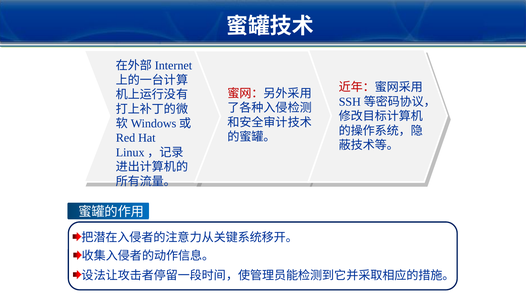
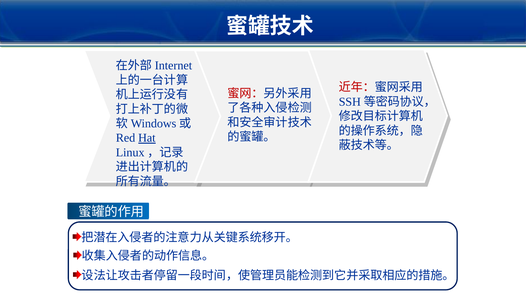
Hat underline: none -> present (147, 138)
